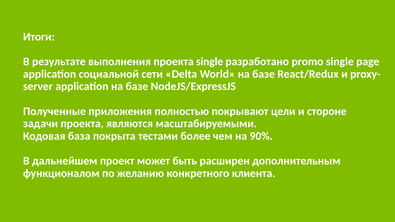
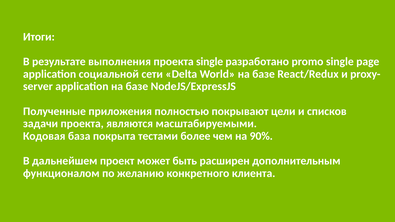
стороне: стороне -> списков (327, 111)
